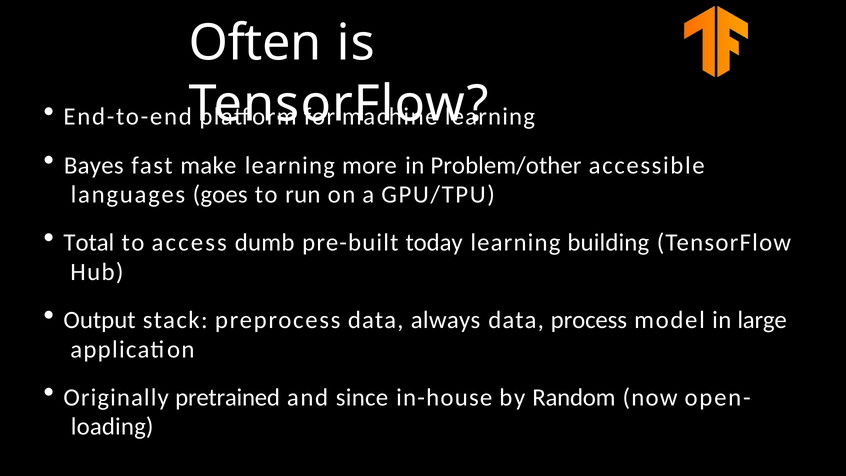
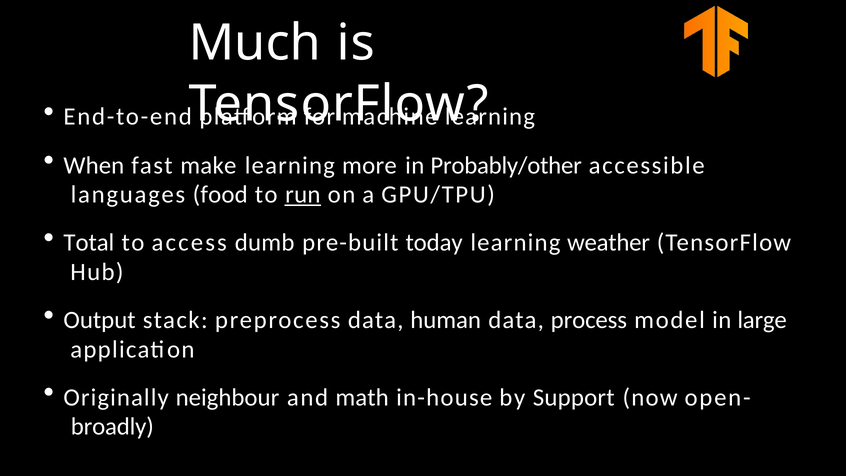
Often: Often -> Much (255, 43)
Bayes: Bayes -> When (94, 165)
Problem/other: Problem/other -> Probably/other (506, 165)
goes: goes -> food (220, 195)
run underline: none -> present (303, 195)
building: building -> weather (609, 243)
always: always -> human (446, 320)
pretrained: pretrained -> neighbour (227, 397)
since: since -> math (362, 397)
Random: Random -> Support (574, 397)
loading: loading -> broadly (112, 427)
